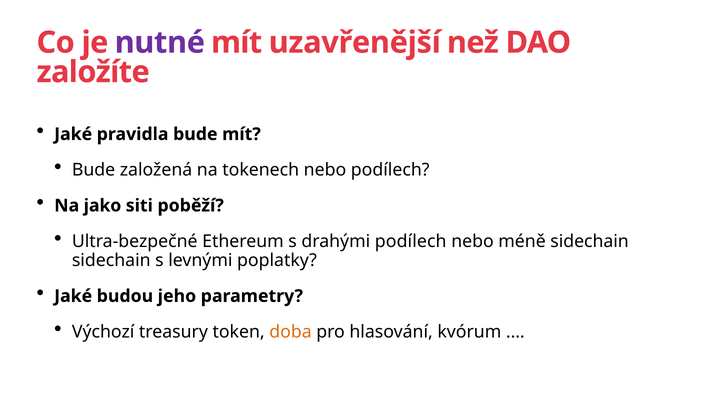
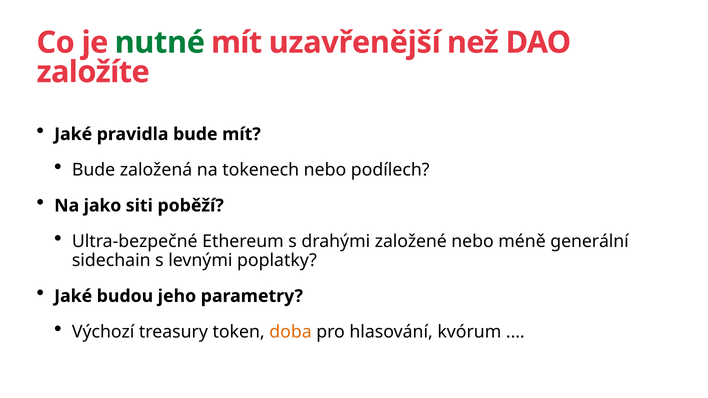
nutné colour: purple -> green (160, 43)
drahými podílech: podílech -> založené (411, 241)
méně sidechain: sidechain -> generální (590, 241)
